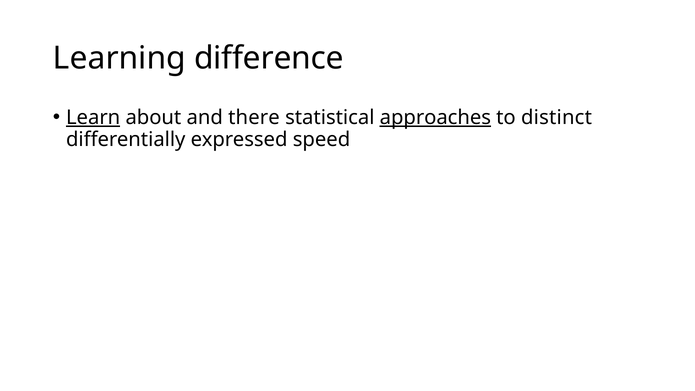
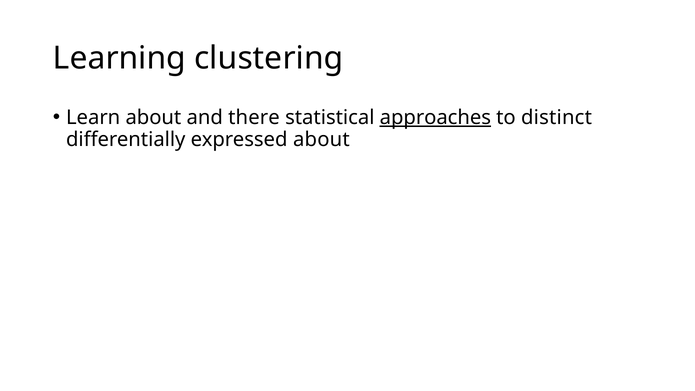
difference: difference -> clustering (269, 58)
Learn underline: present -> none (93, 118)
expressed speed: speed -> about (321, 139)
